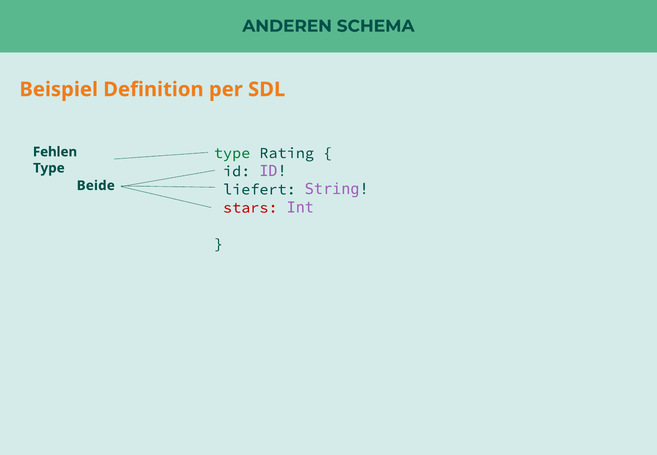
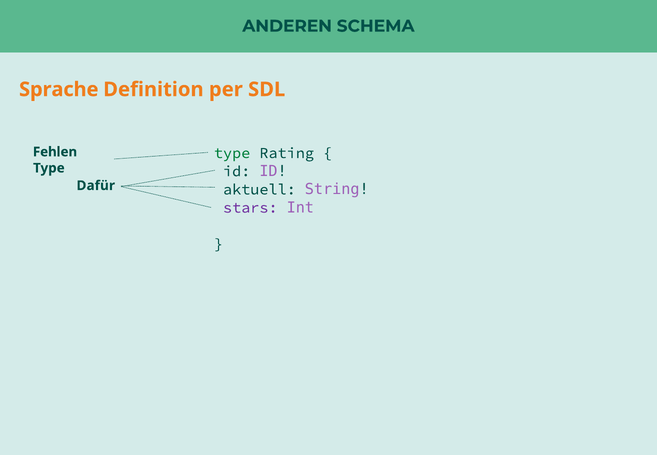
Beispiel: Beispiel -> Sprache (59, 89)
Beide: Beide -> Dafür (96, 186)
liefert: liefert -> aktuell (259, 189)
stars colour: red -> purple (250, 208)
